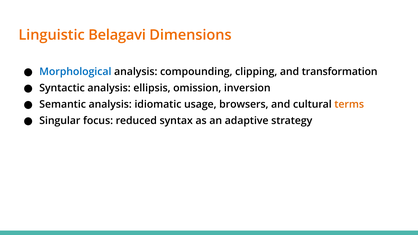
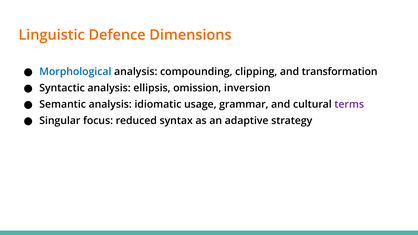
Belagavi: Belagavi -> Defence (117, 35)
browsers: browsers -> grammar (244, 105)
terms colour: orange -> purple (349, 105)
